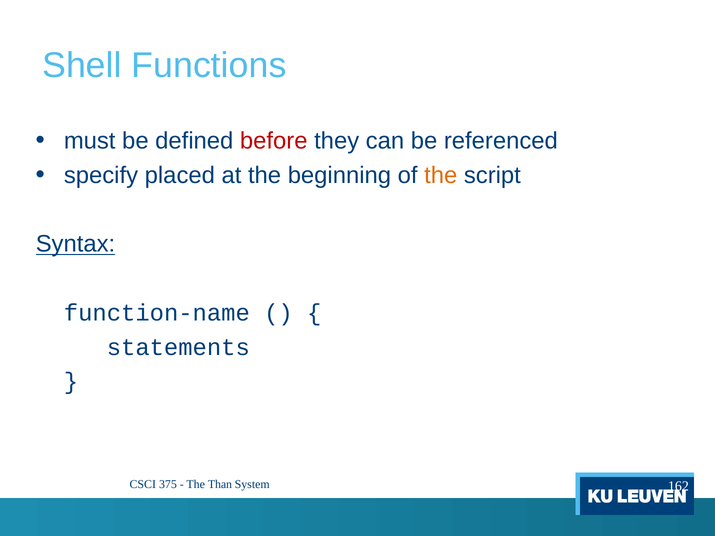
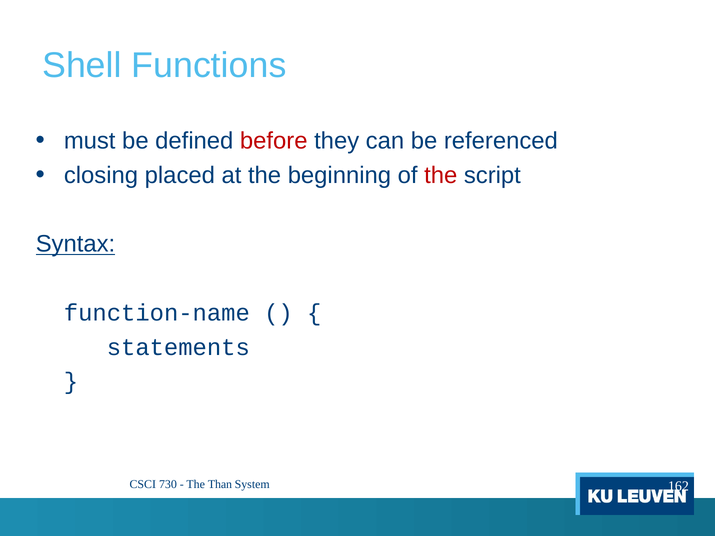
specify: specify -> closing (101, 175)
the colour: orange -> red (441, 175)
375: 375 -> 730 (168, 484)
